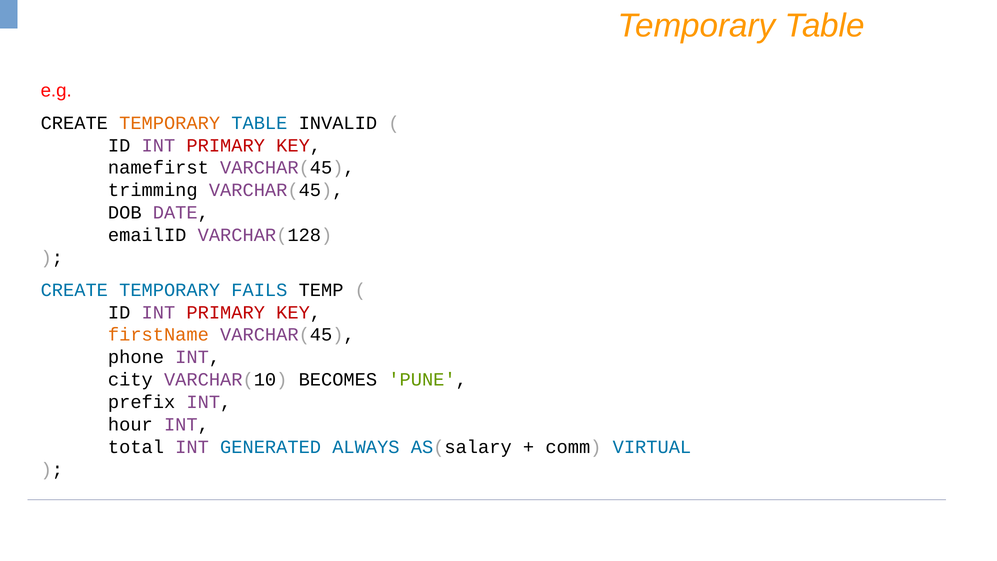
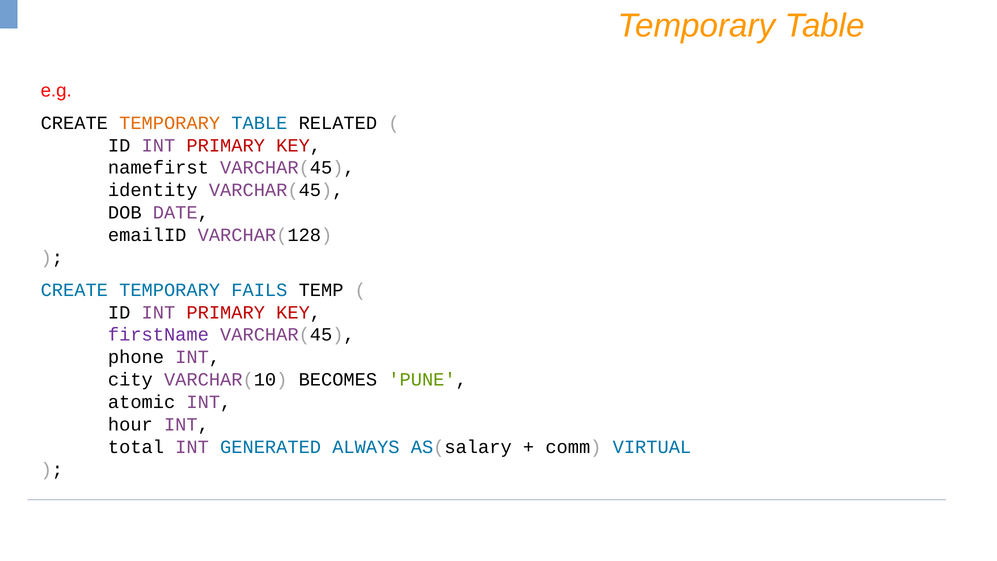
INVALID: INVALID -> RELATED (338, 123)
trimming: trimming -> identity (153, 190)
firstName colour: orange -> purple (158, 335)
prefix: prefix -> atomic (142, 402)
